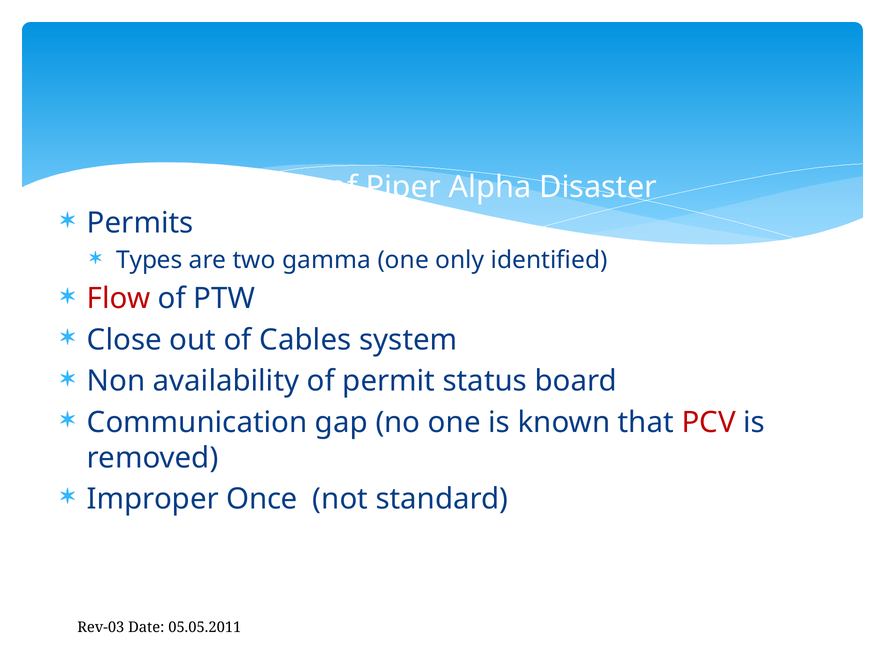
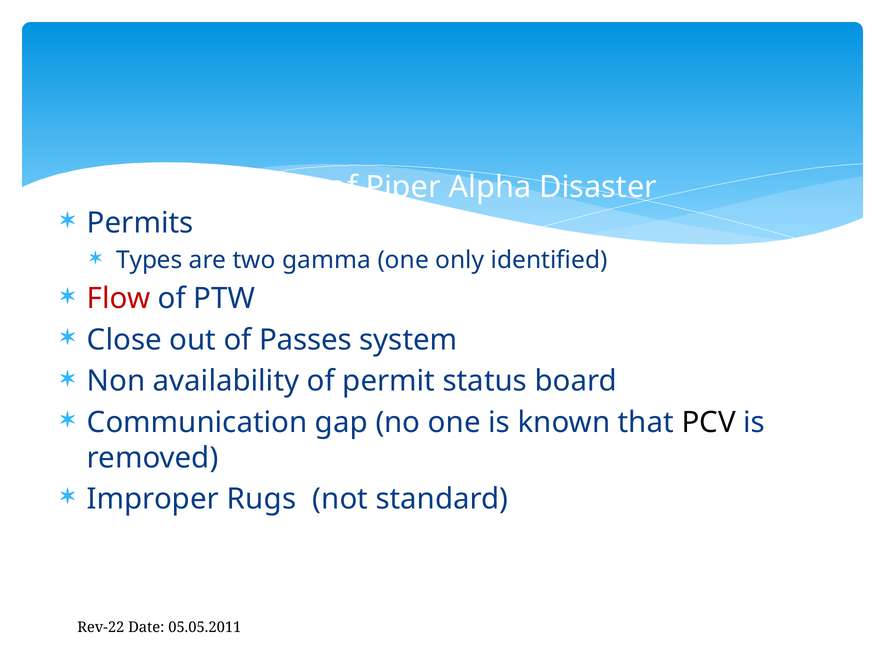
Cables: Cables -> Passes (306, 340)
PCV colour: red -> black (709, 422)
Once: Once -> Rugs (262, 499)
Rev-03: Rev-03 -> Rev-22 (101, 627)
